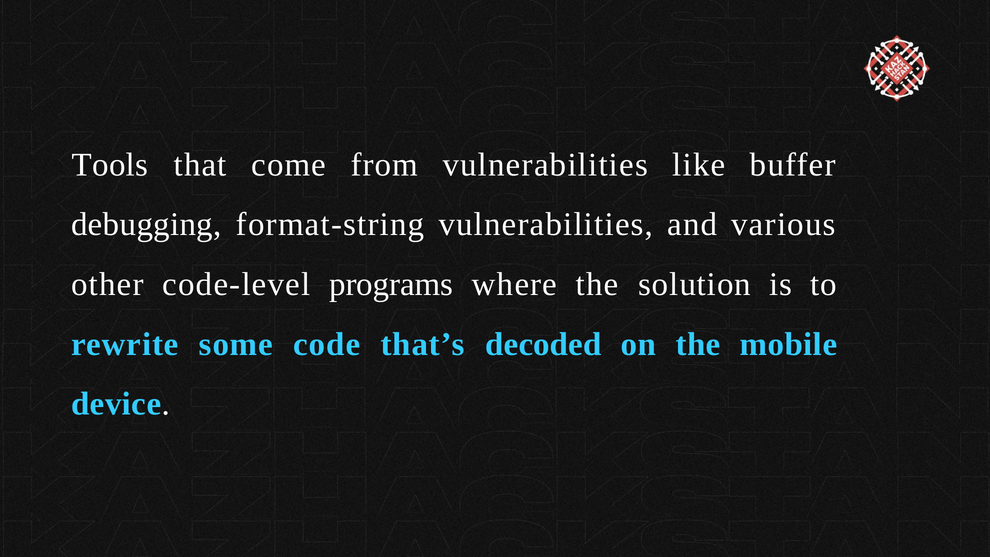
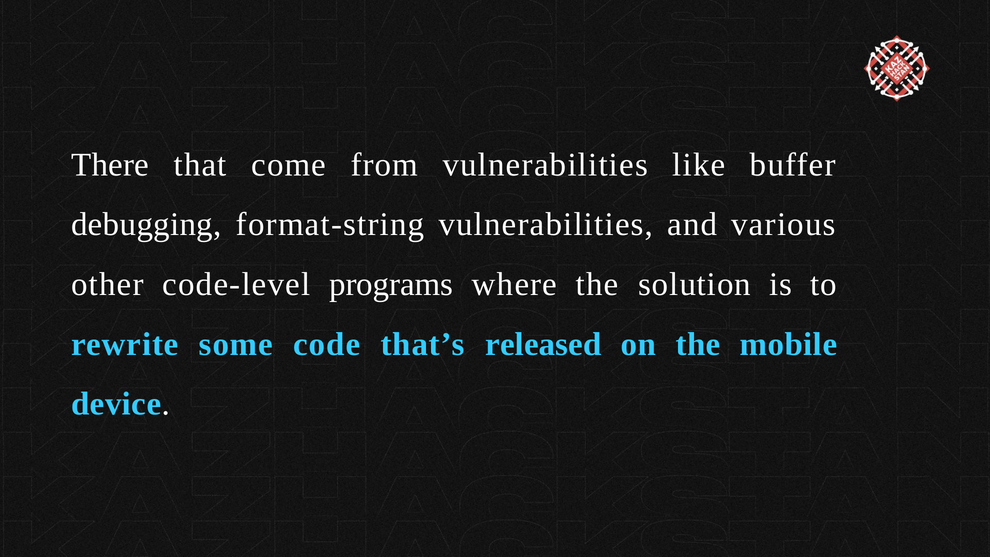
Tools: Tools -> There (110, 165)
decoded: decoded -> released (543, 344)
